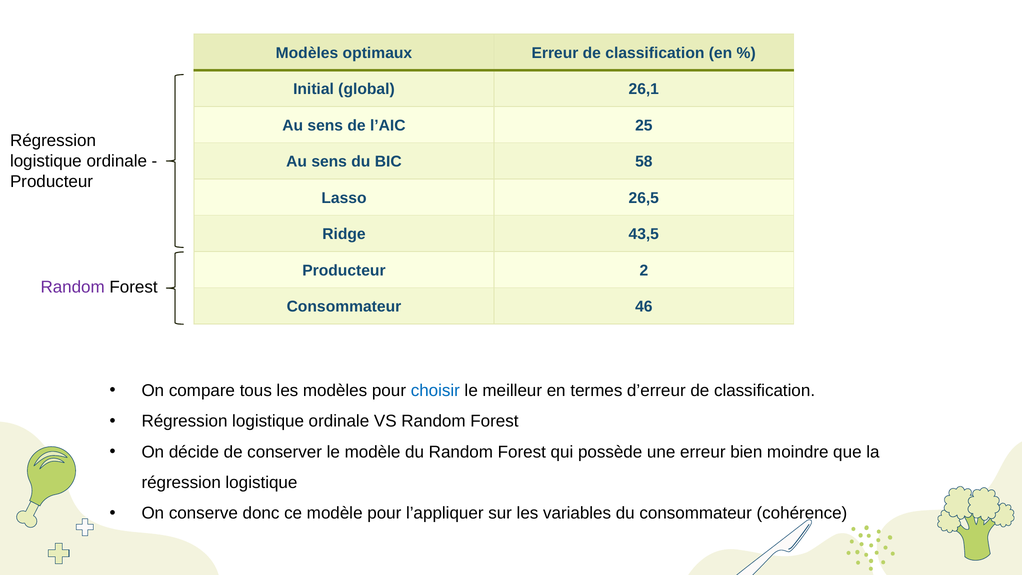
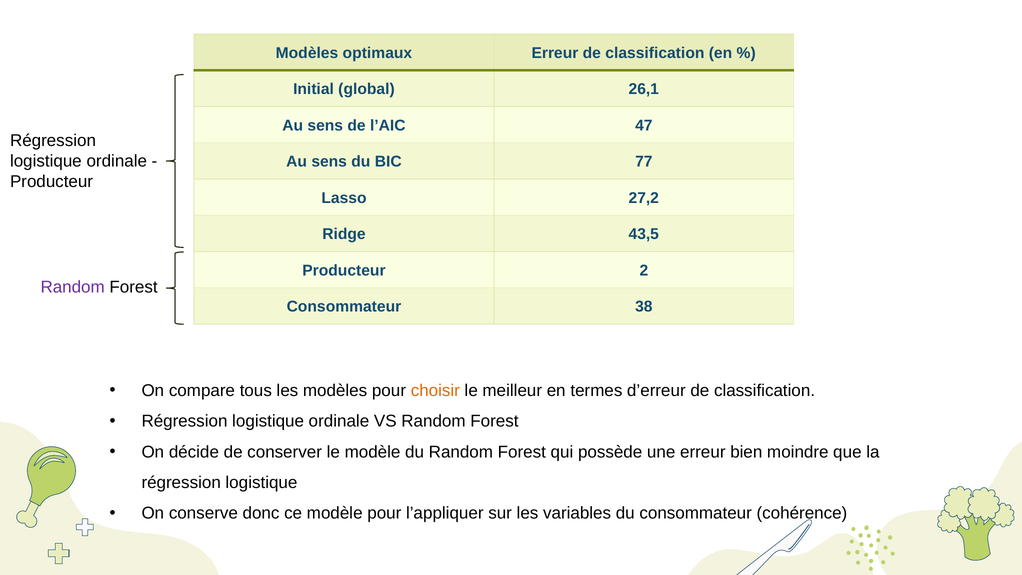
25: 25 -> 47 (644, 125)
58: 58 -> 77 (644, 162)
26,5: 26,5 -> 27,2 (644, 198)
46: 46 -> 38 (644, 307)
choisir colour: blue -> orange (435, 391)
